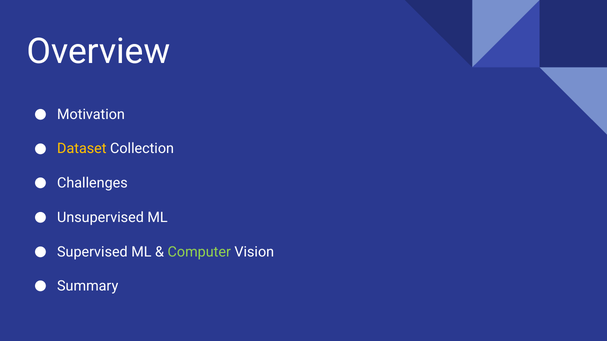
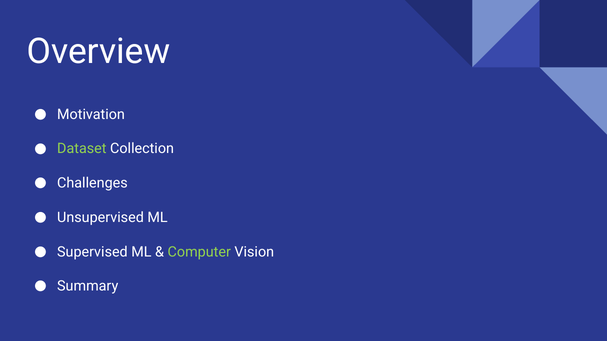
Dataset colour: yellow -> light green (82, 149)
